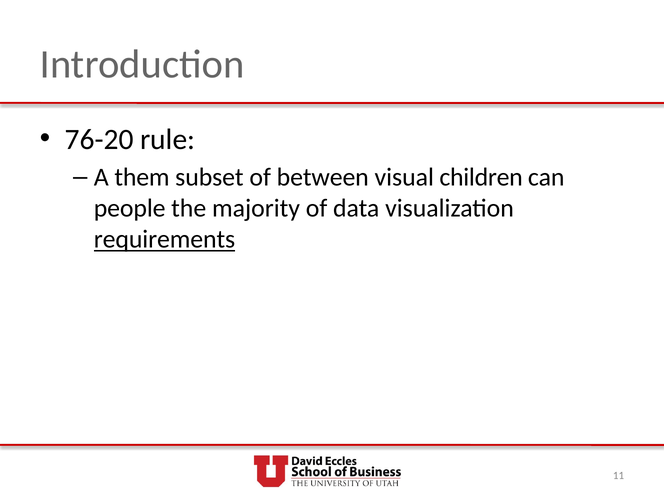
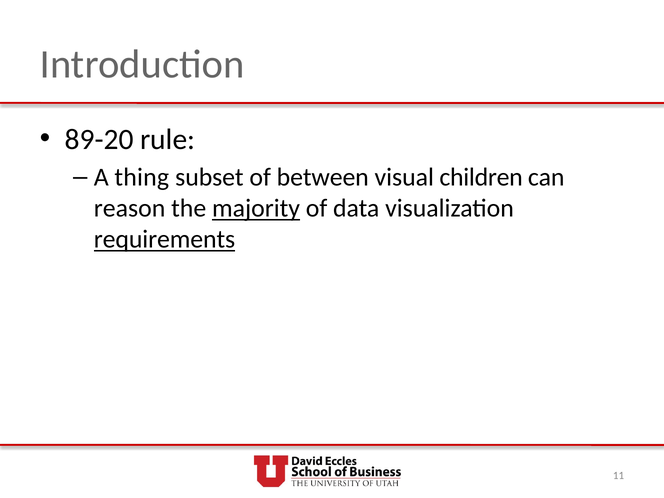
76-20: 76-20 -> 89-20 (99, 139)
them: them -> thing (142, 177)
people: people -> reason (130, 208)
majority underline: none -> present (256, 208)
